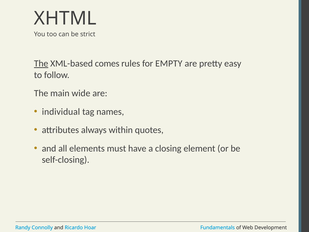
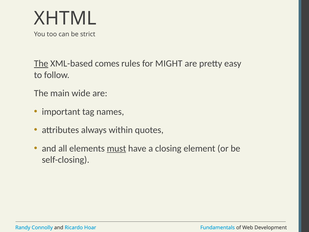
EMPTY: EMPTY -> MIGHT (169, 64)
individual: individual -> important (61, 112)
must underline: none -> present (116, 148)
